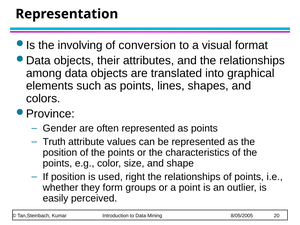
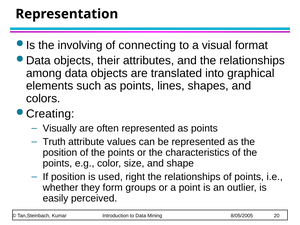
conversion: conversion -> connecting (147, 45)
Province: Province -> Creating (50, 114)
Gender: Gender -> Visually (60, 128)
